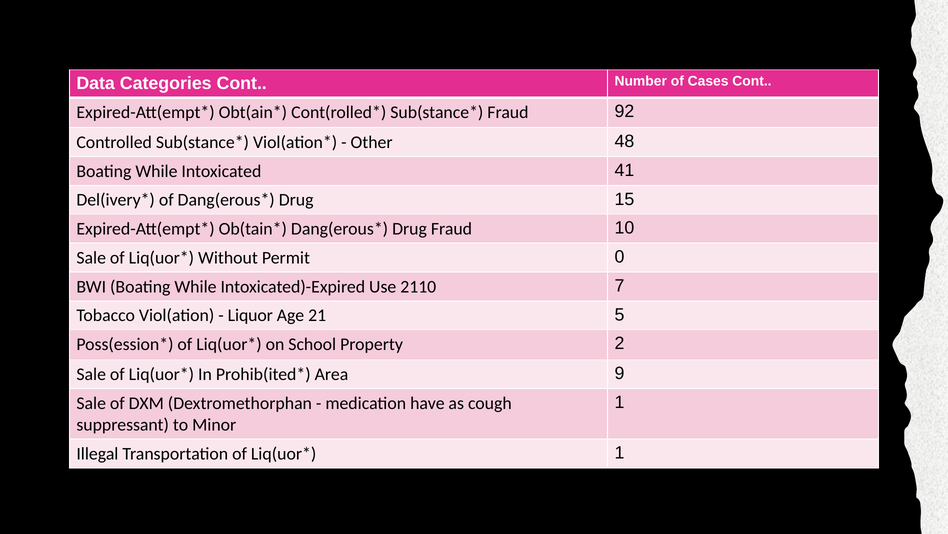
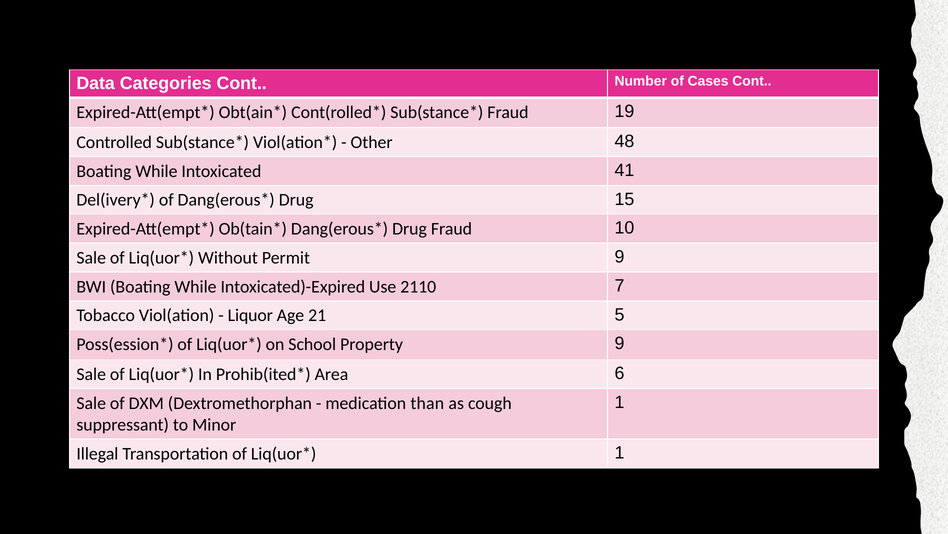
92: 92 -> 19 (624, 111)
Permit 0: 0 -> 9 (620, 257)
Property 2: 2 -> 9 (620, 343)
9: 9 -> 6 (620, 373)
have: have -> than (427, 403)
